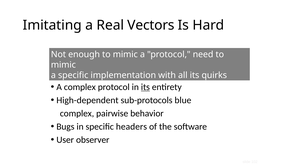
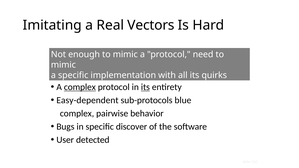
complex underline: none -> present (80, 87)
High-dependent: High-dependent -> Easy-dependent (87, 100)
headers: headers -> discover (132, 127)
observer: observer -> detected (93, 140)
